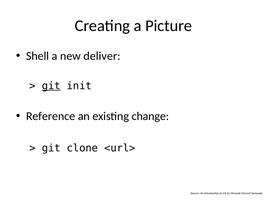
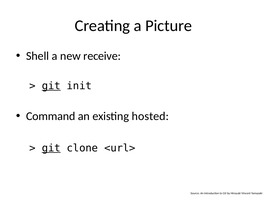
deliver: deliver -> receive (102, 56)
Reference: Reference -> Command (51, 116)
change: change -> hosted (150, 116)
git underline: none -> present (51, 148)
